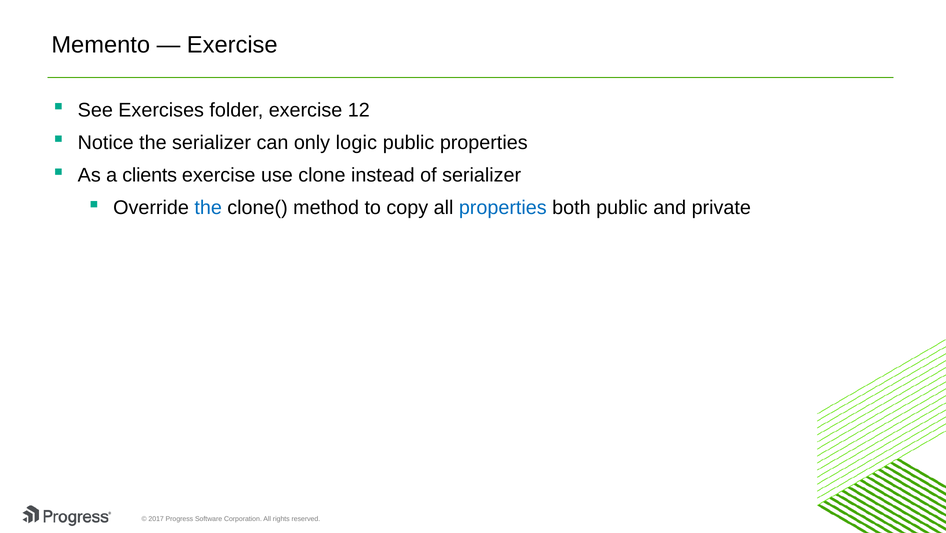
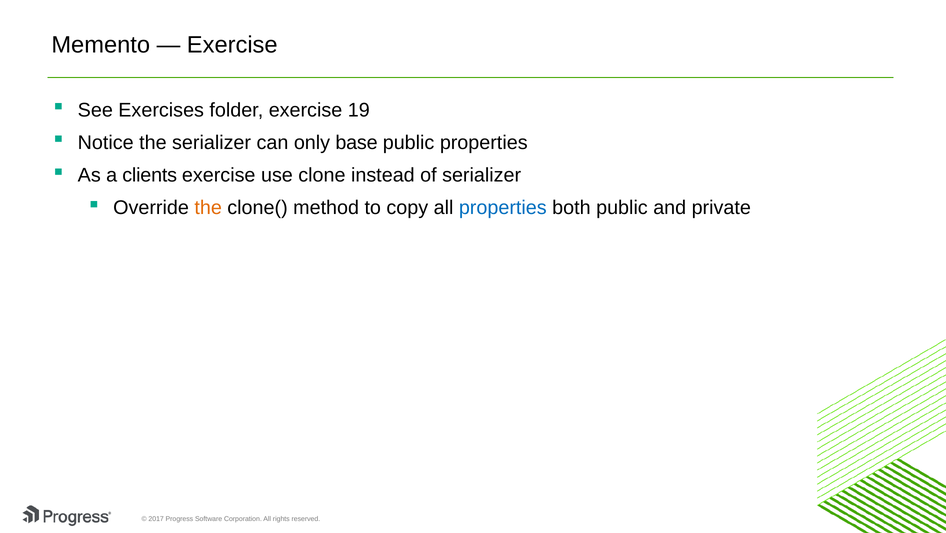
12: 12 -> 19 (359, 110)
logic: logic -> base (357, 143)
the colour: blue -> orange (208, 208)
